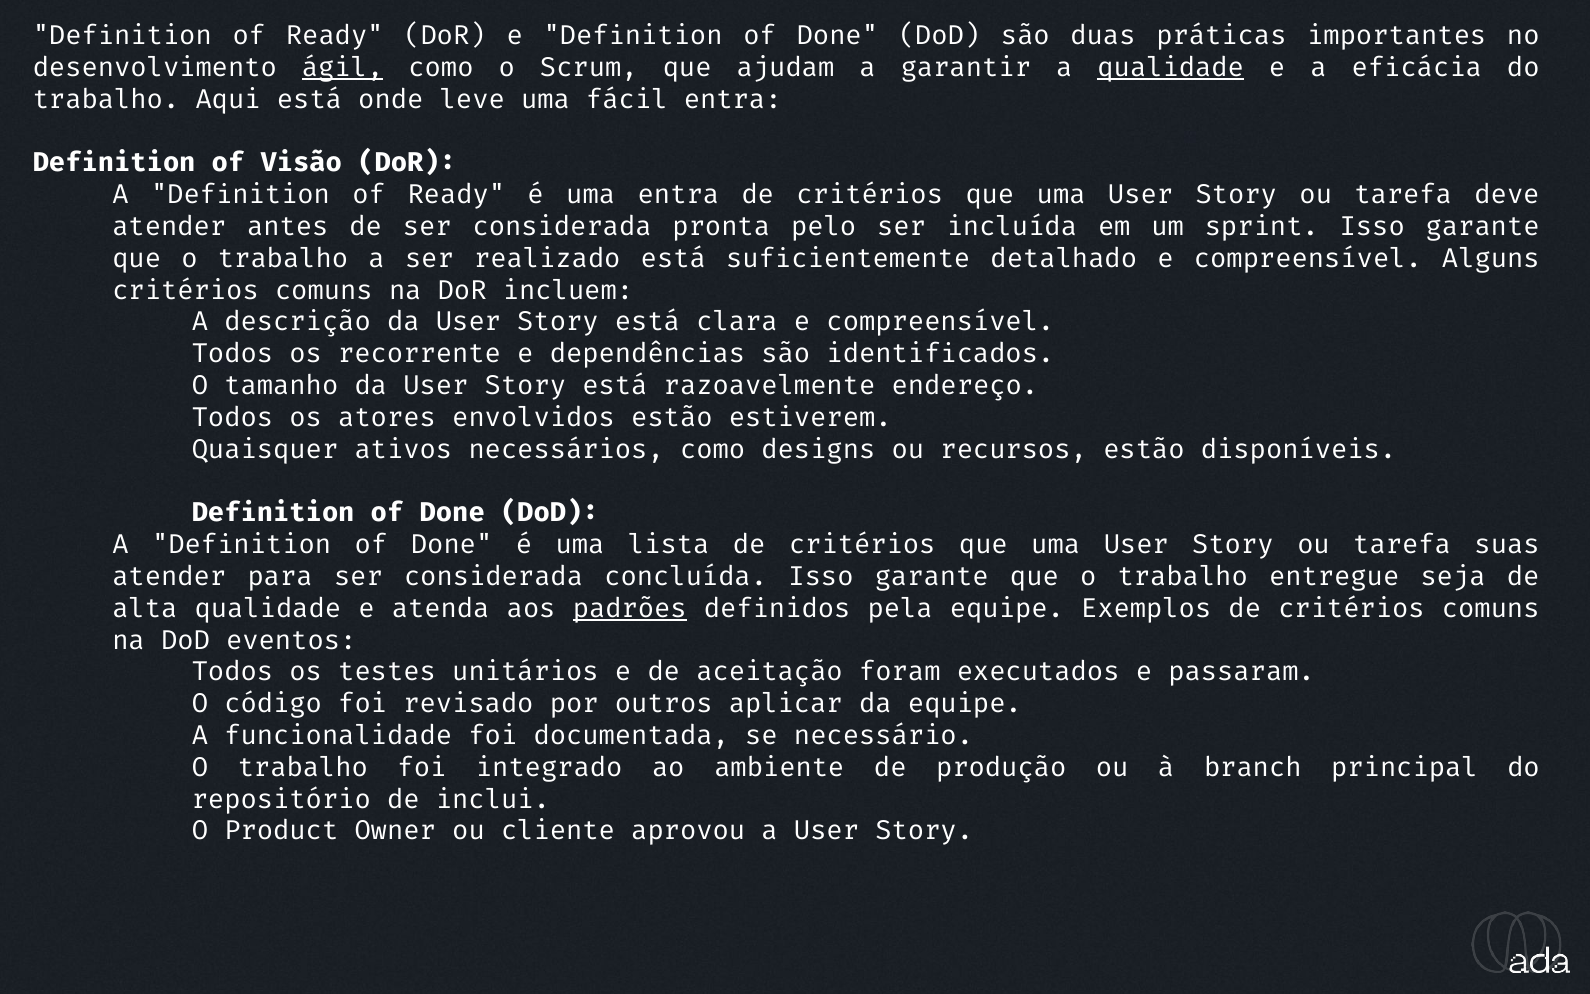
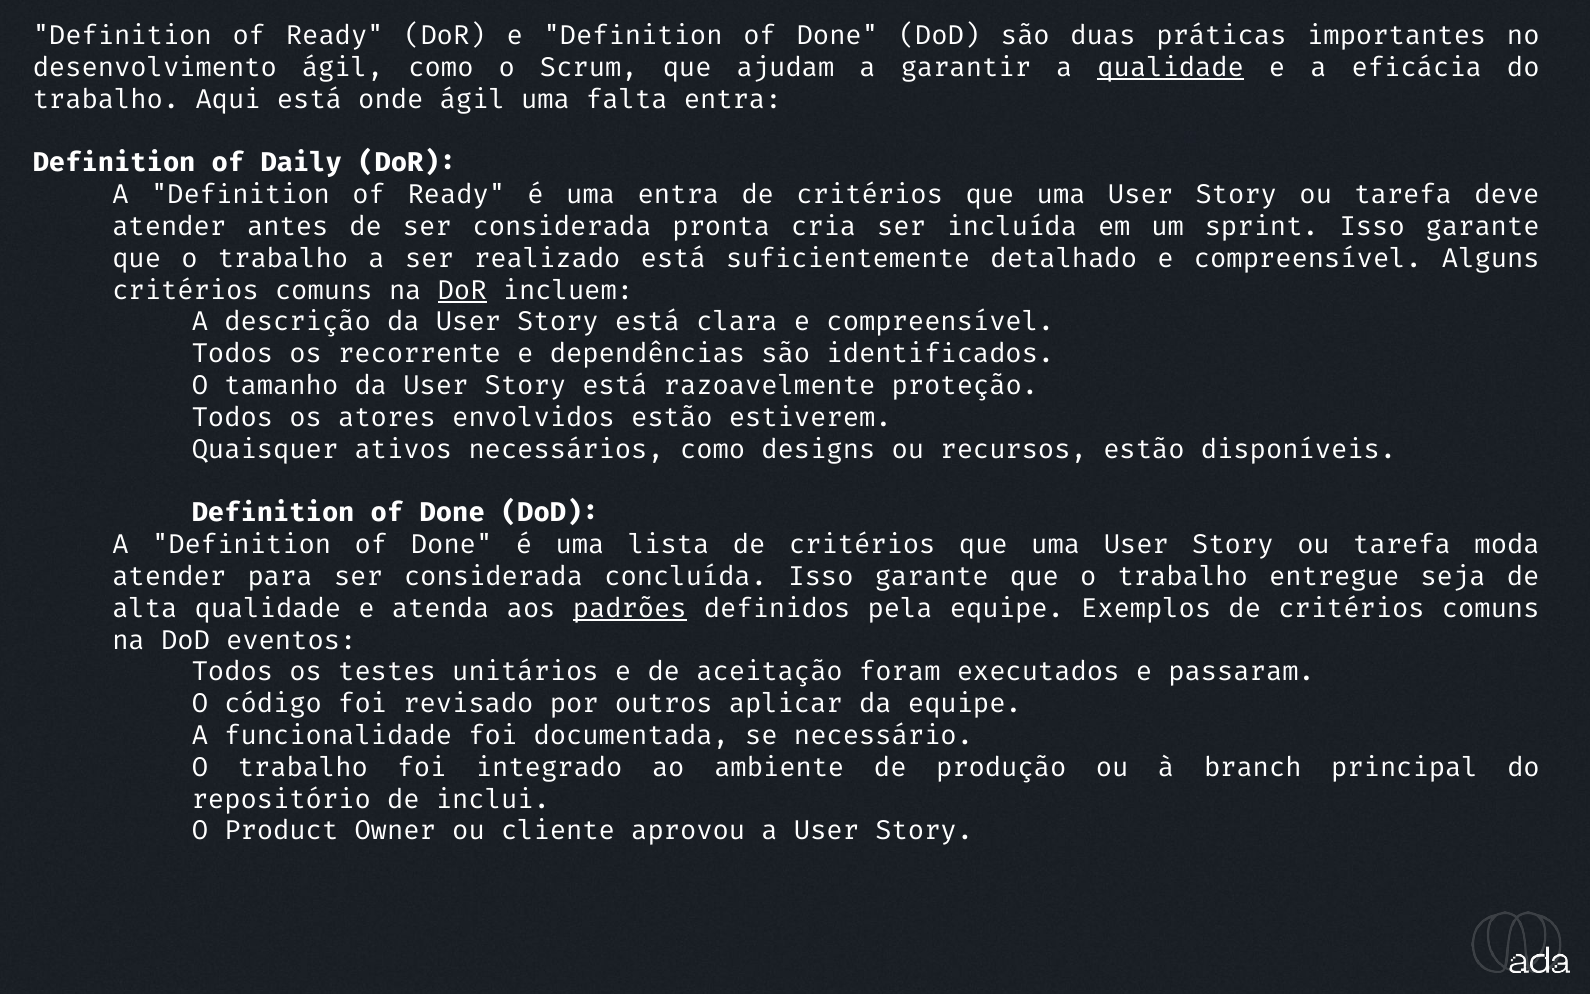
ágil underline: present -> none (343, 68)
onde leve: leve -> ágil (472, 100)
fácil: fácil -> falta (627, 100)
Visão: Visão -> Daily (301, 163)
pelo: pelo -> cria (824, 227)
DoR underline: none -> present (462, 290)
endereço: endereço -> proteção (965, 386)
suas: suas -> moda (1507, 545)
